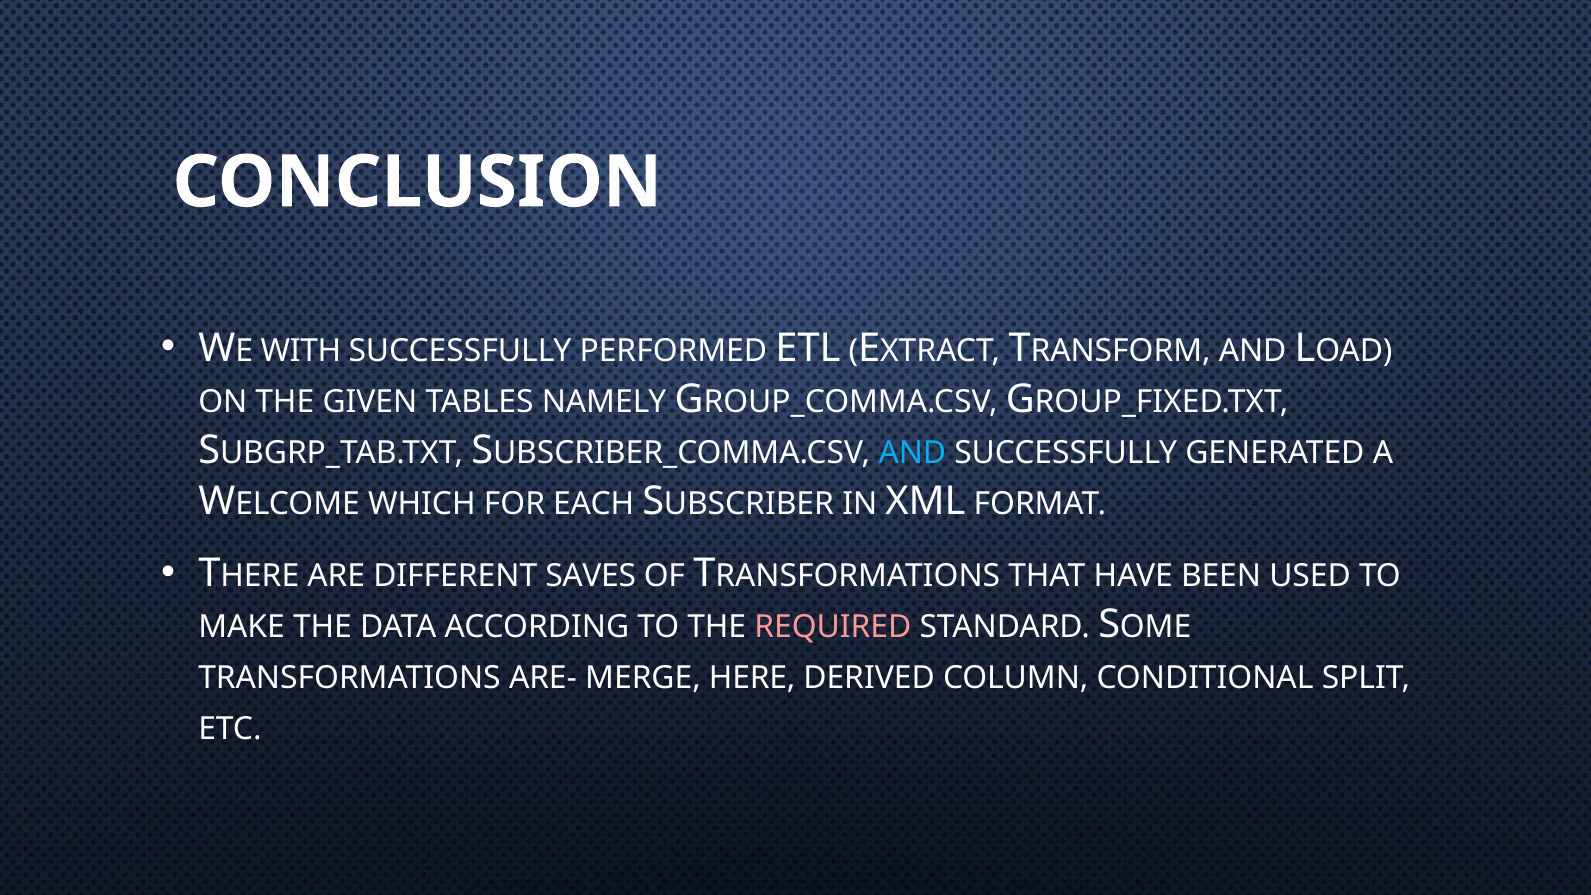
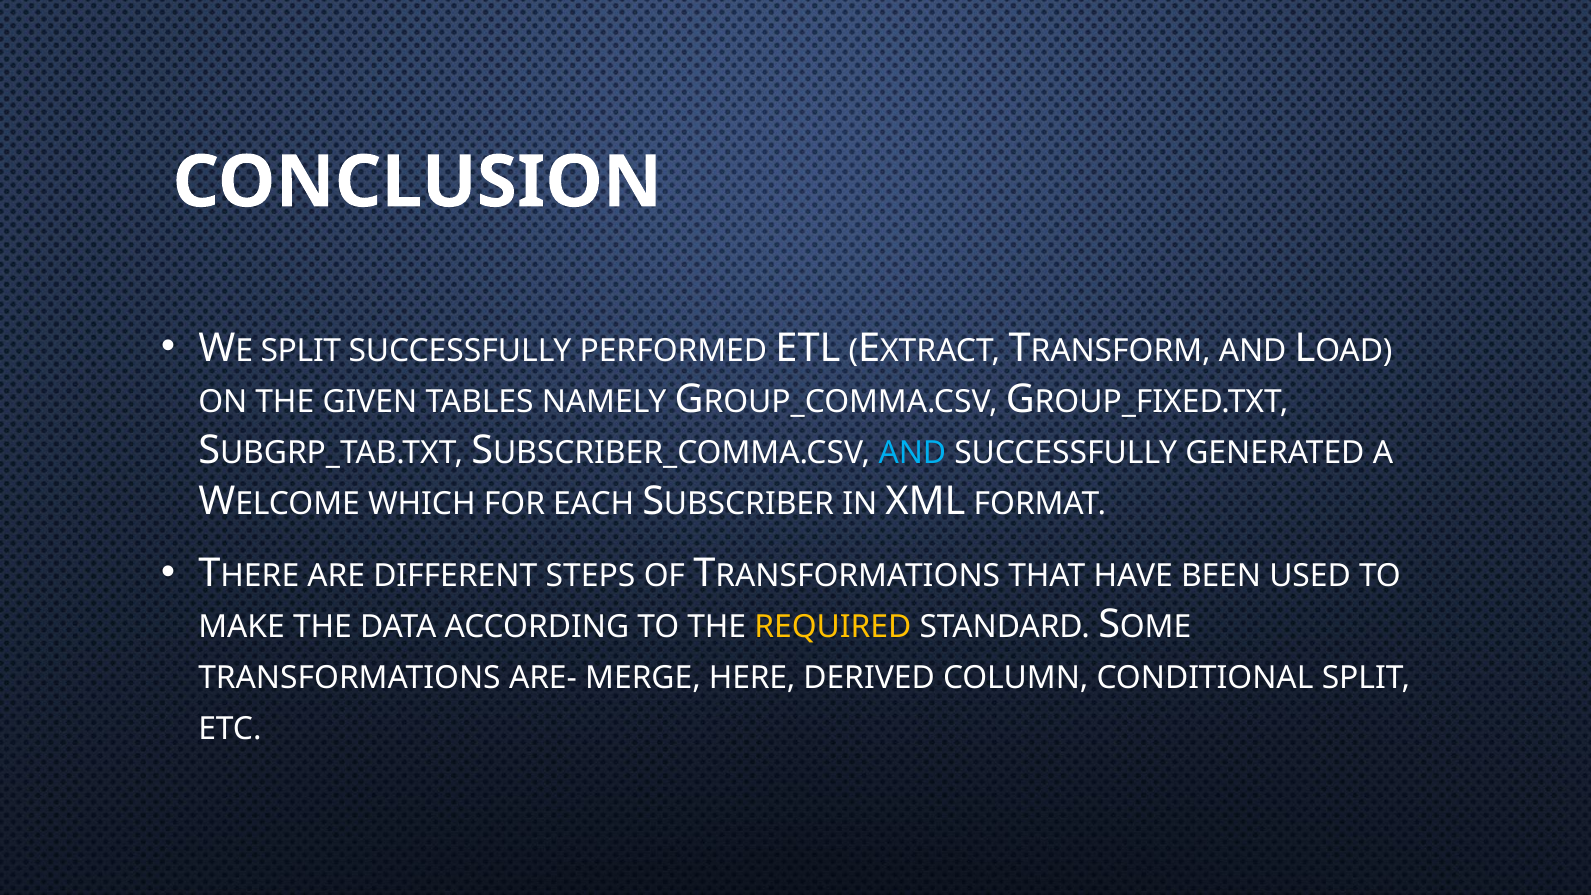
WITH: WITH -> SPLIT (301, 351)
SAVES: SAVES -> STEPS (590, 576)
REQUIRED colour: pink -> yellow (833, 627)
